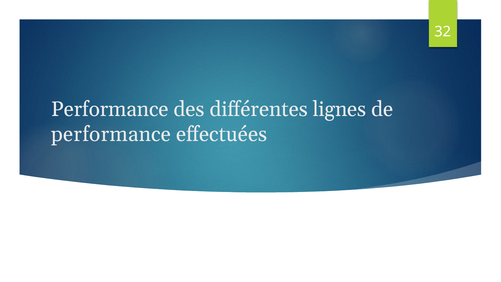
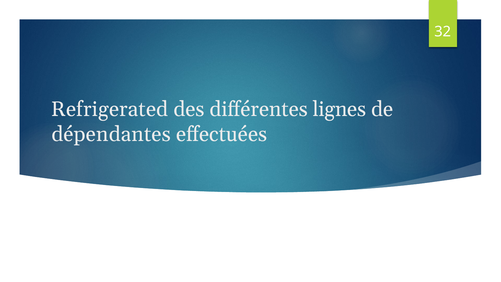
Performance: Performance -> Refrigerated (110, 109)
performance: performance -> dépendantes (111, 134)
